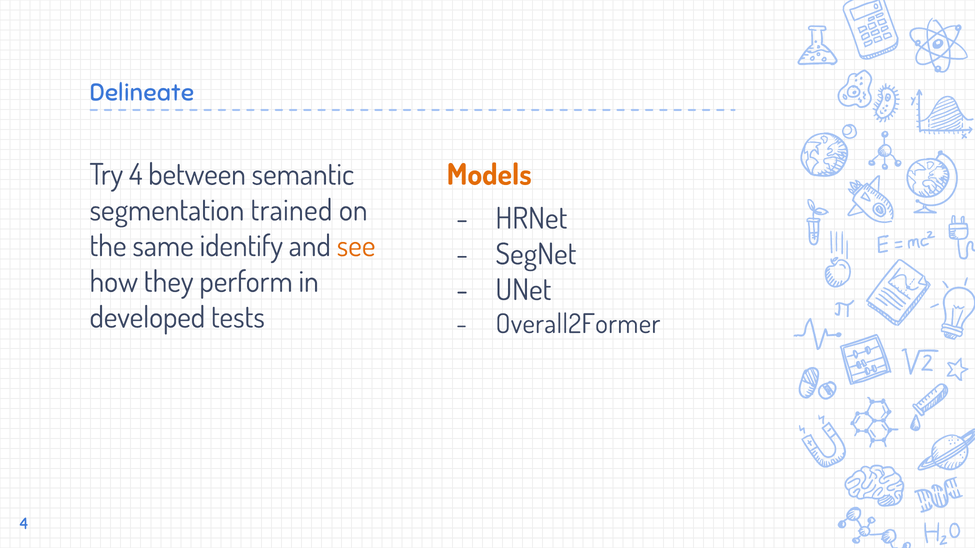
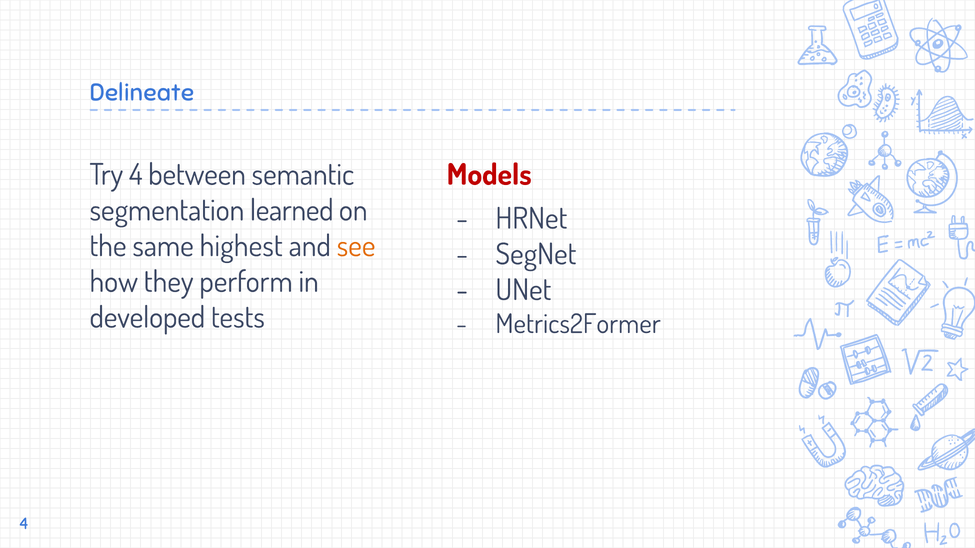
Models colour: orange -> red (489, 175)
trained: trained -> learned (292, 211)
identify: identify -> highest (241, 247)
Overall2Former: Overall2Former -> Metrics2Former (578, 324)
